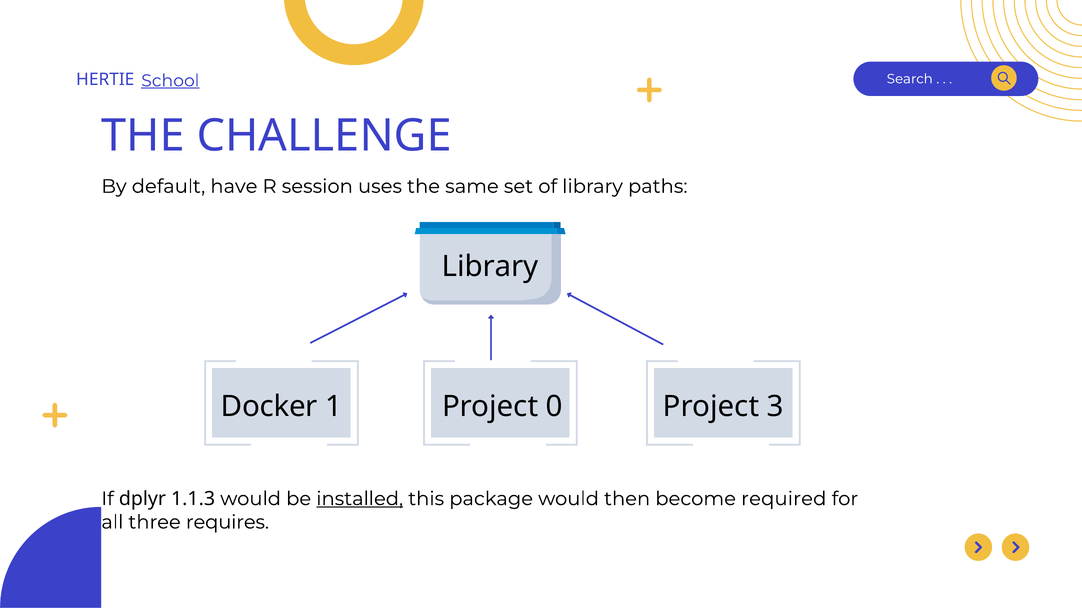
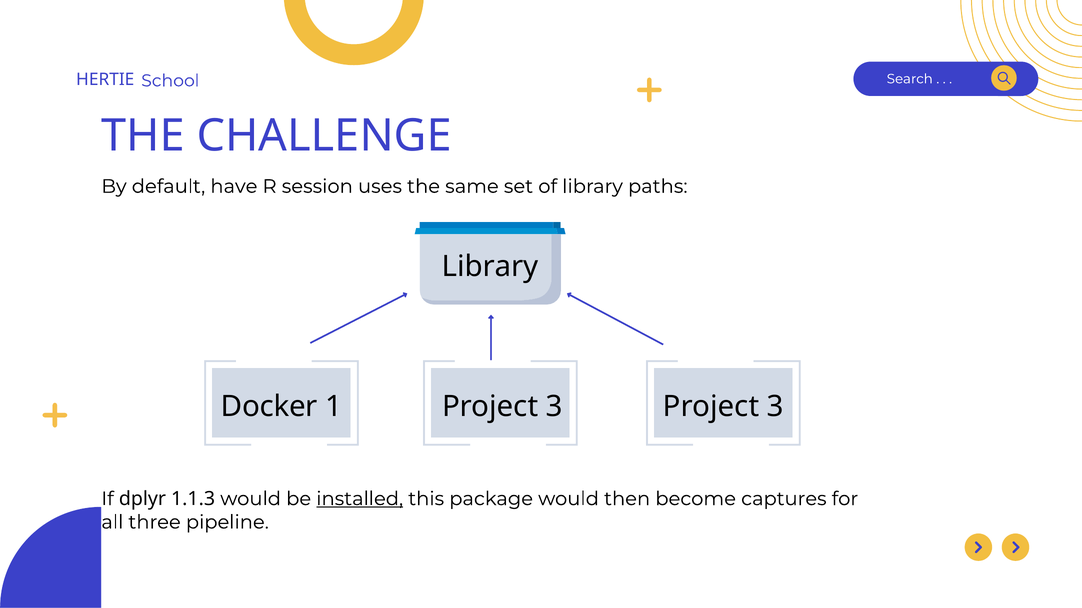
School underline: present -> none (170, 81)
1 Project 0: 0 -> 3 (554, 407)
required: required -> captures (784, 499)
requires: requires -> pipeline (227, 523)
